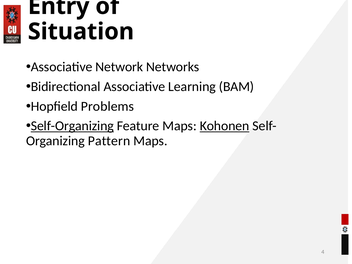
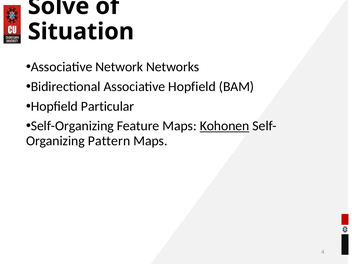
Entry: Entry -> Solve (59, 6)
Associative Learning: Learning -> Hopfield (192, 87)
Problems: Problems -> Particular (108, 106)
Self-Organizing underline: present -> none (72, 126)
